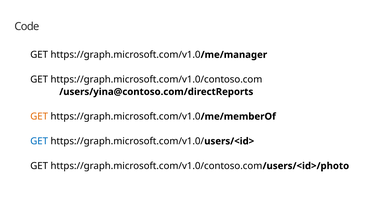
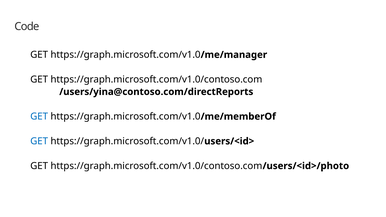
GET colour: orange -> blue (39, 117)
